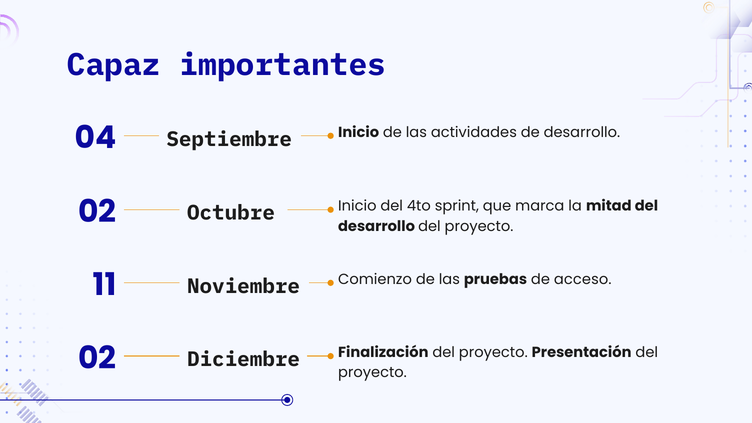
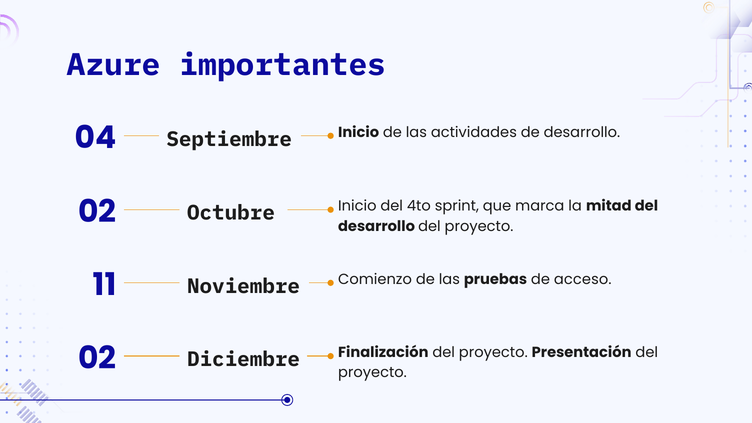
Capaz: Capaz -> Azure (114, 65)
